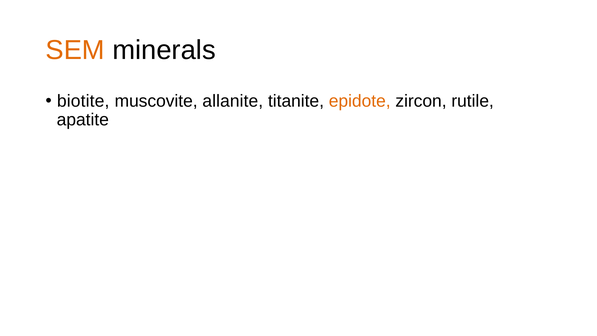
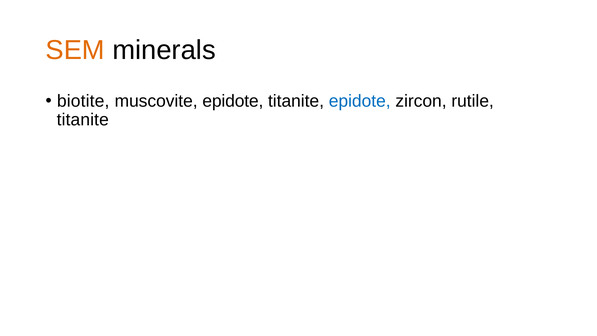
muscovite allanite: allanite -> epidote (233, 101)
epidote colour: orange -> blue (360, 101)
apatite: apatite -> titanite (83, 120)
